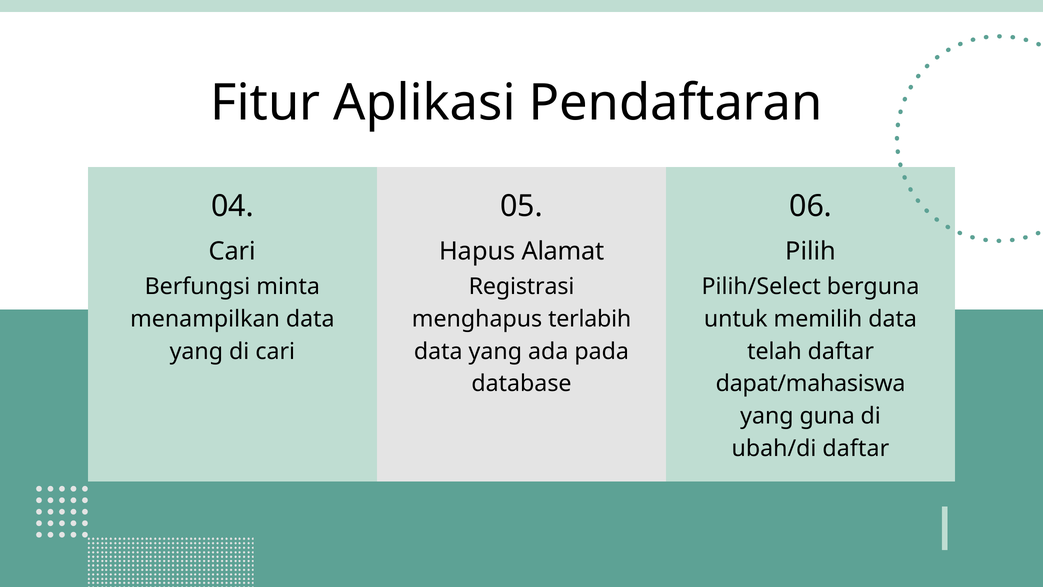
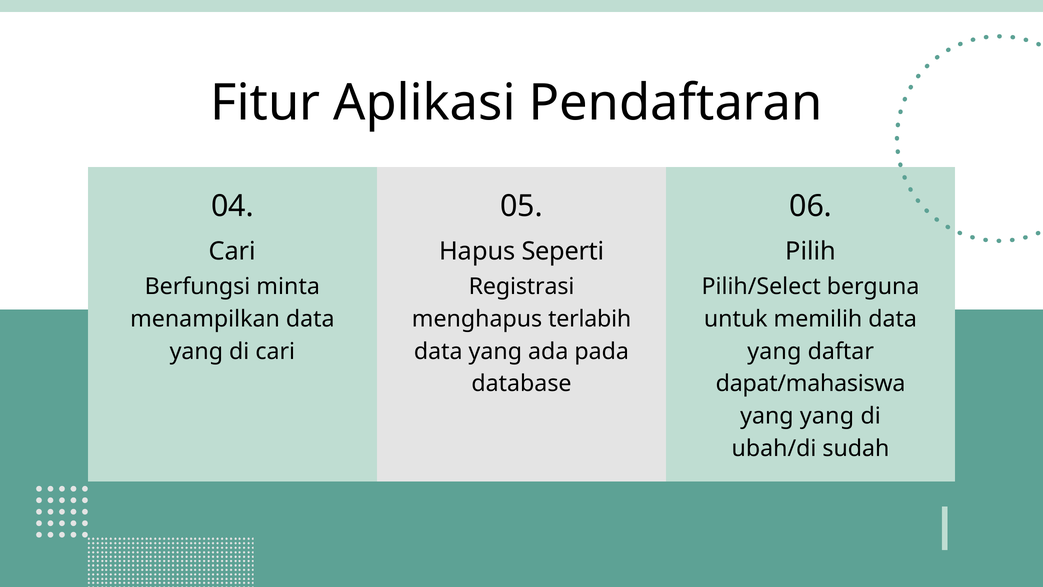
Alamat: Alamat -> Seperti (563, 251)
telah: telah -> yang (774, 351)
yang guna: guna -> yang (827, 416)
ubah/di daftar: daftar -> sudah (856, 448)
